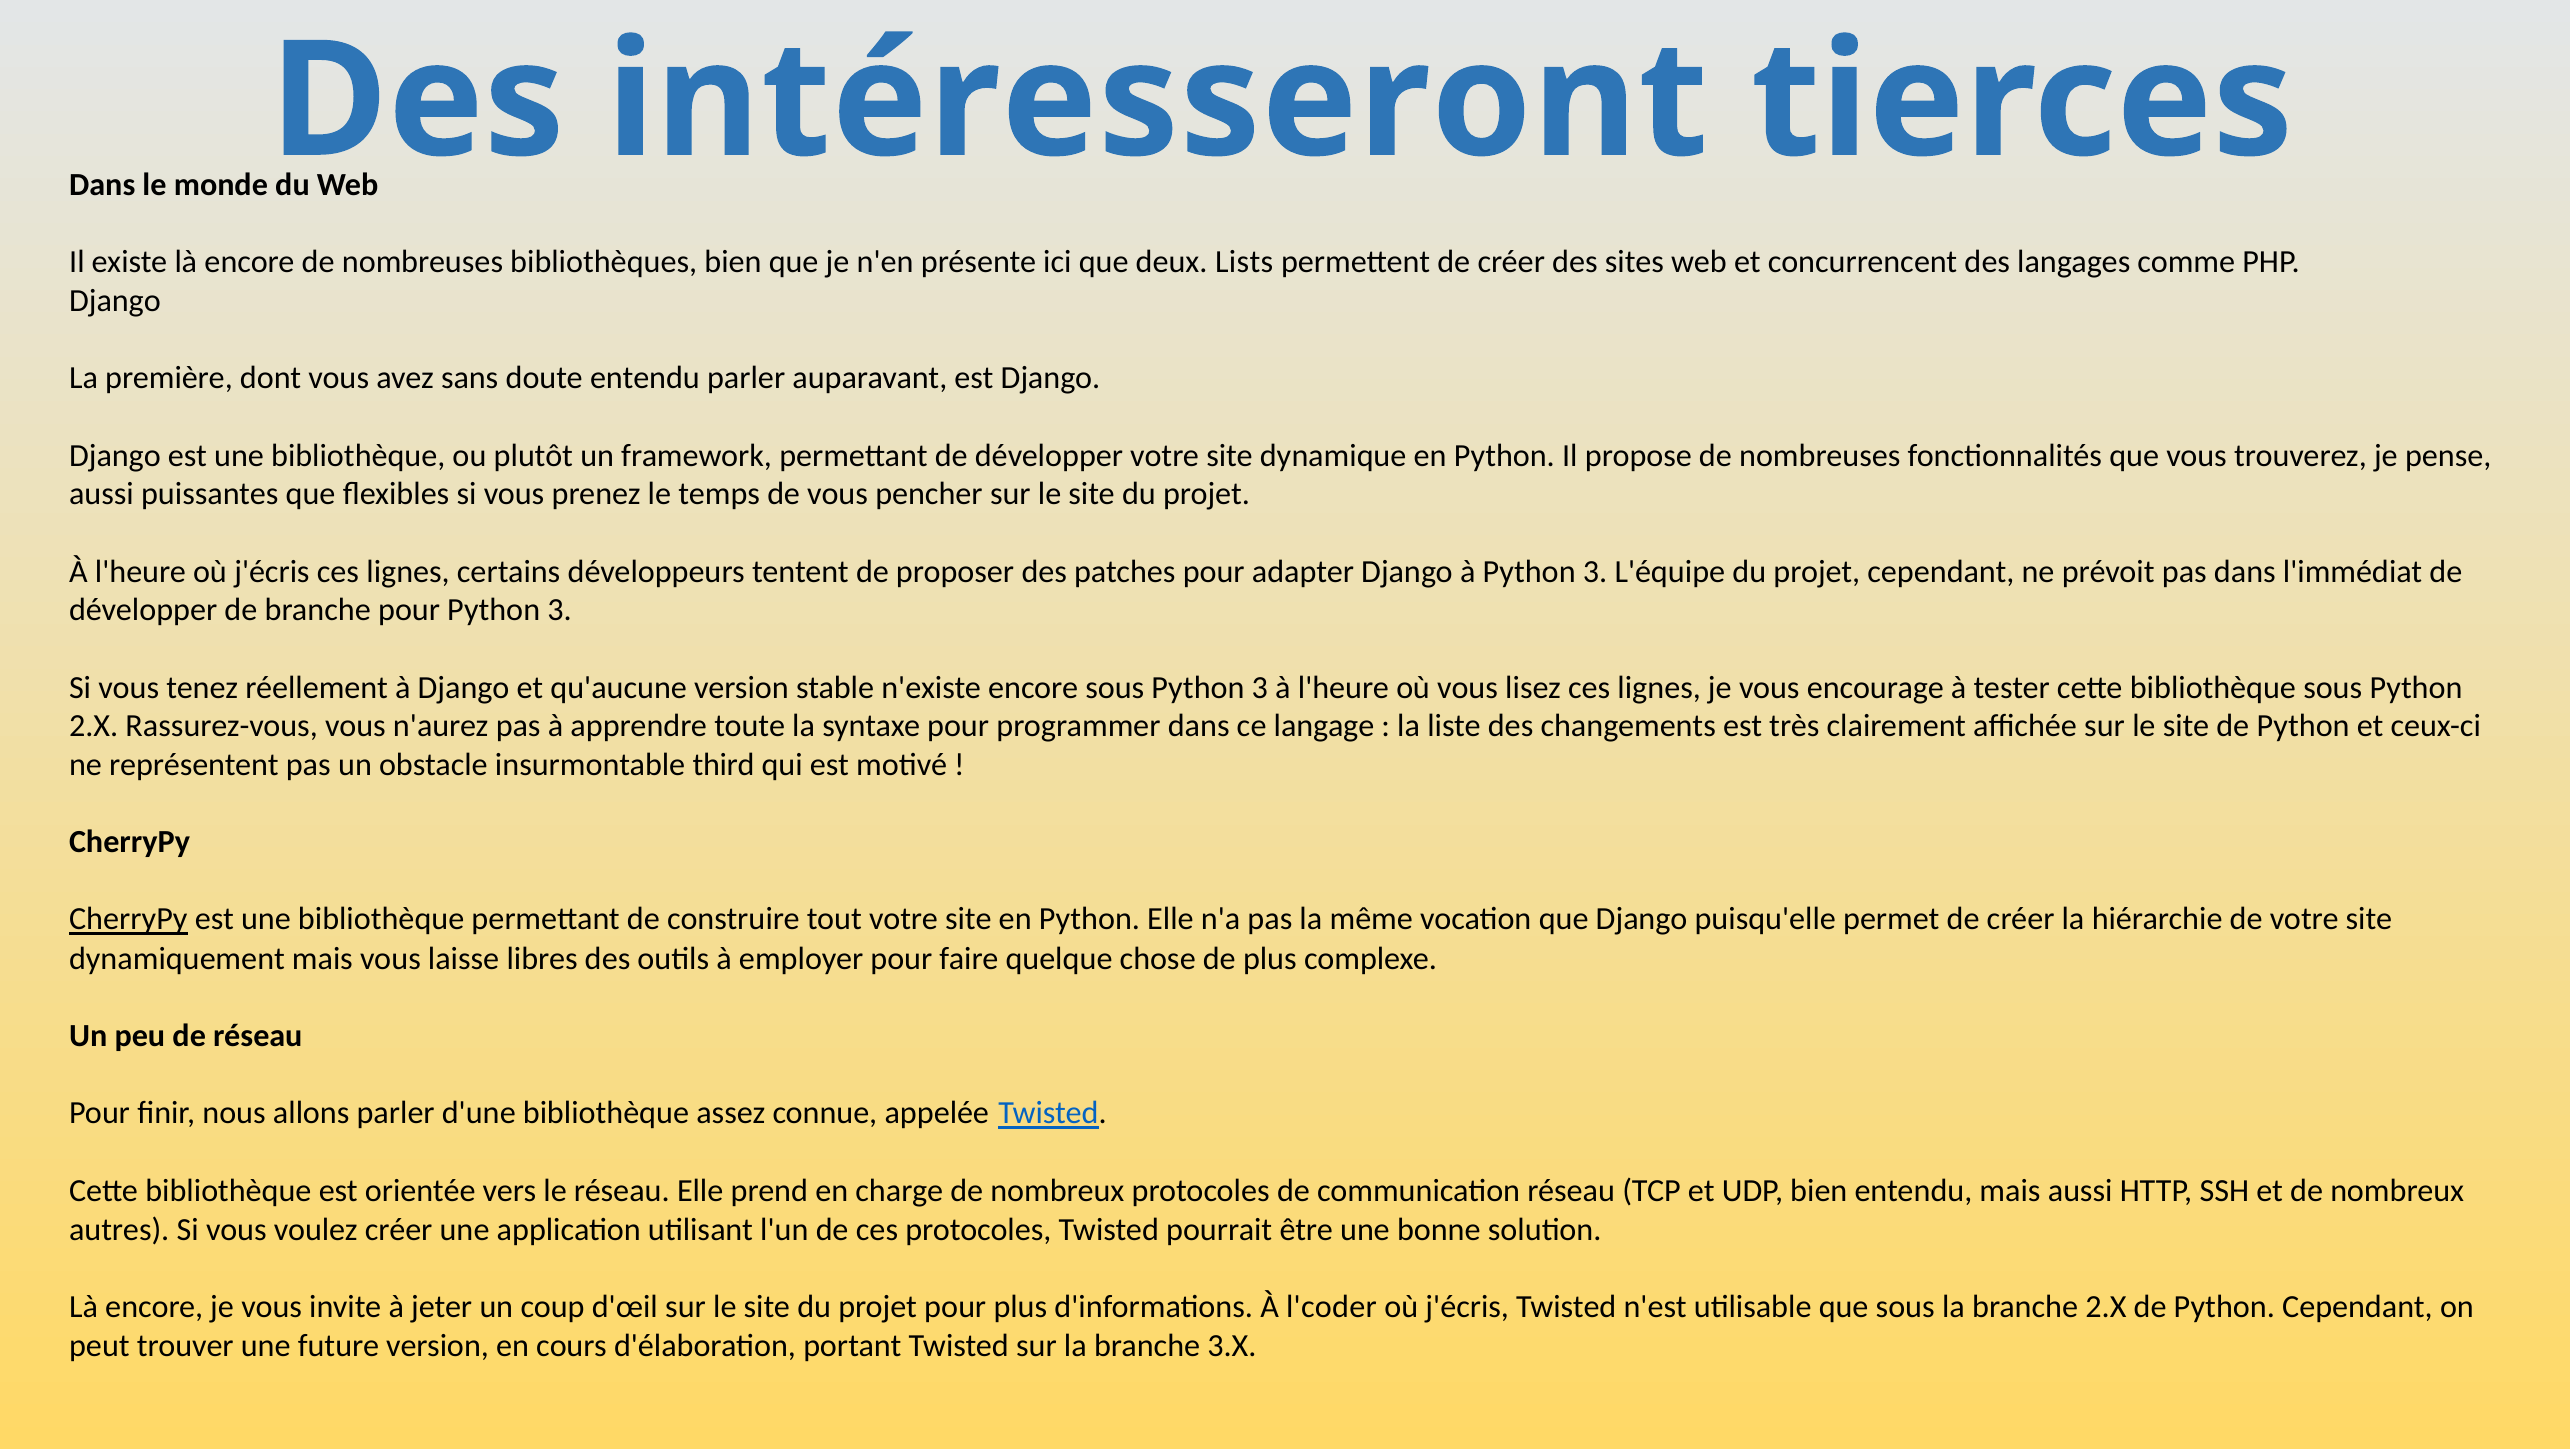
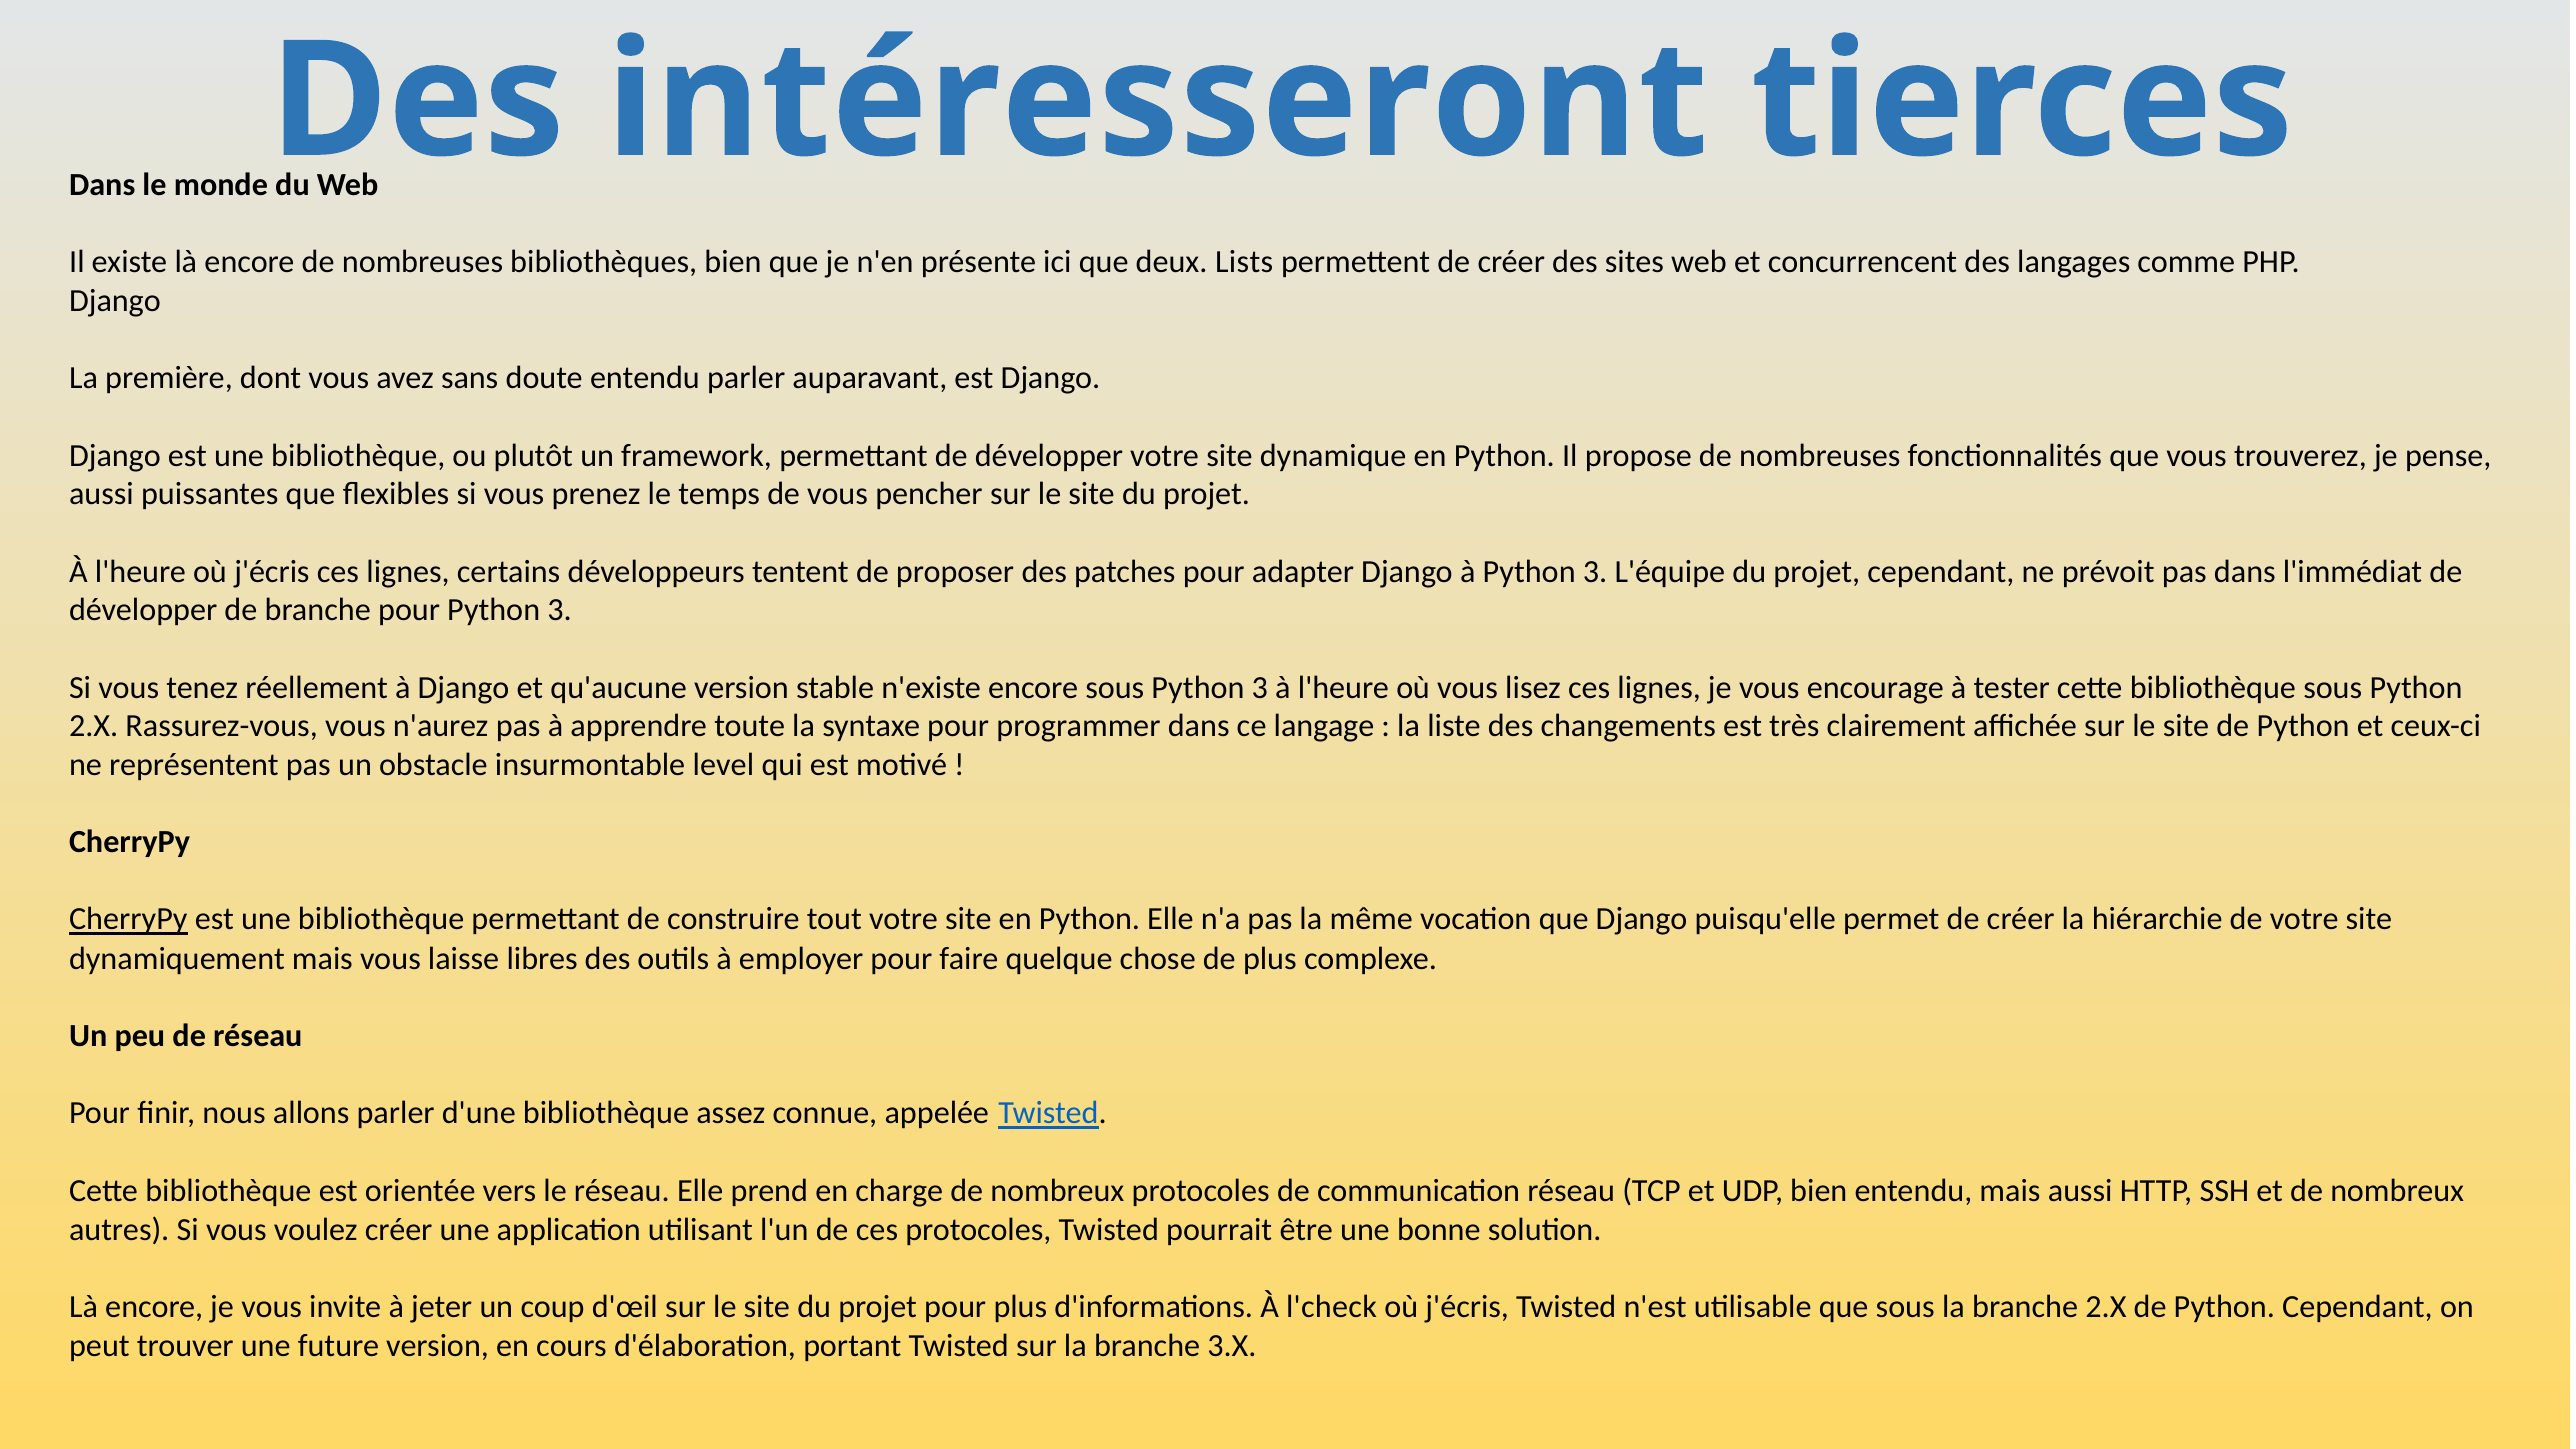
third: third -> level (723, 765)
l'coder: l'coder -> l'check (1331, 1307)
